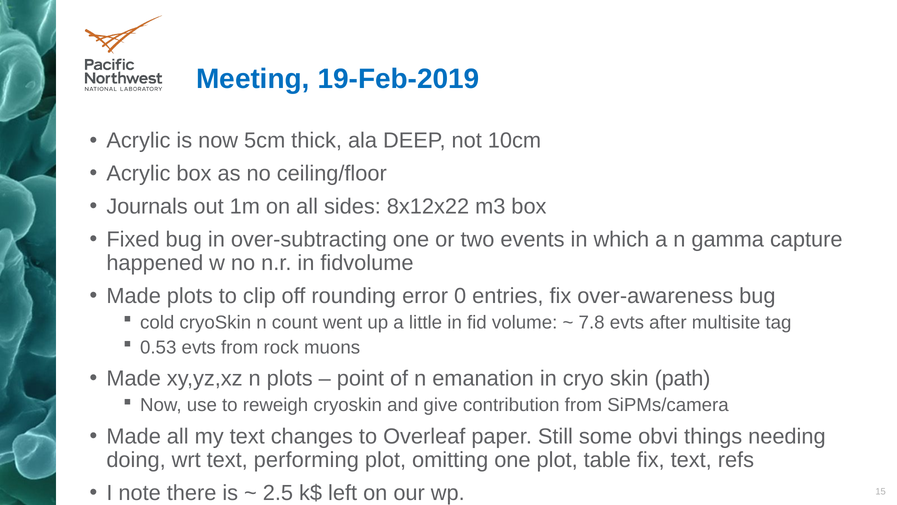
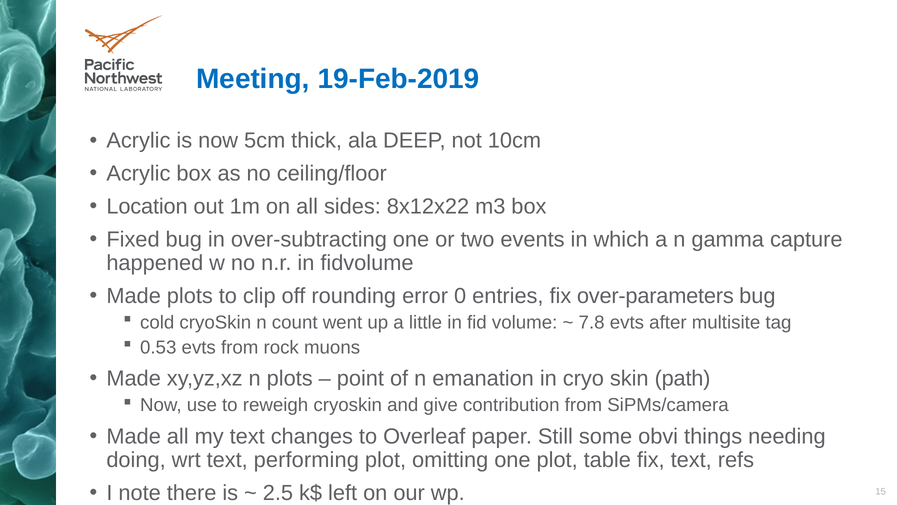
Journals: Journals -> Location (147, 206)
over-awareness: over-awareness -> over-parameters (655, 296)
